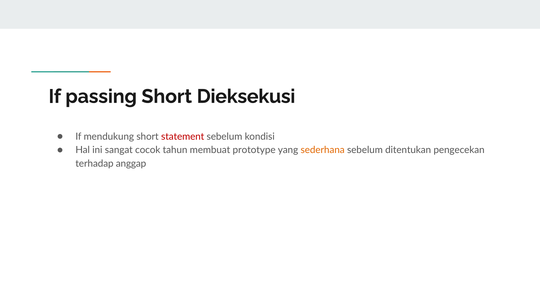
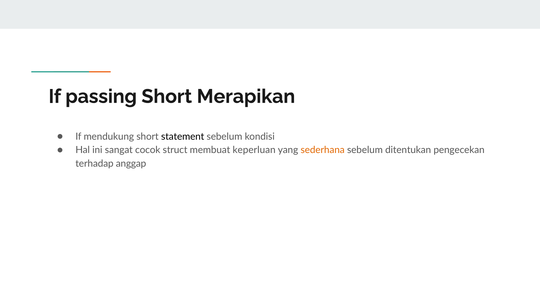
Dieksekusi: Dieksekusi -> Merapikan (246, 96)
statement colour: red -> black (183, 136)
tahun: tahun -> struct (175, 150)
prototype: prototype -> keperluan (254, 150)
